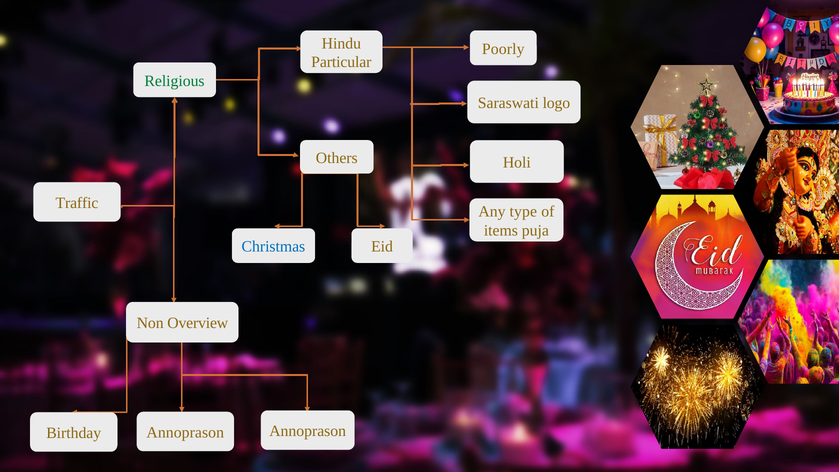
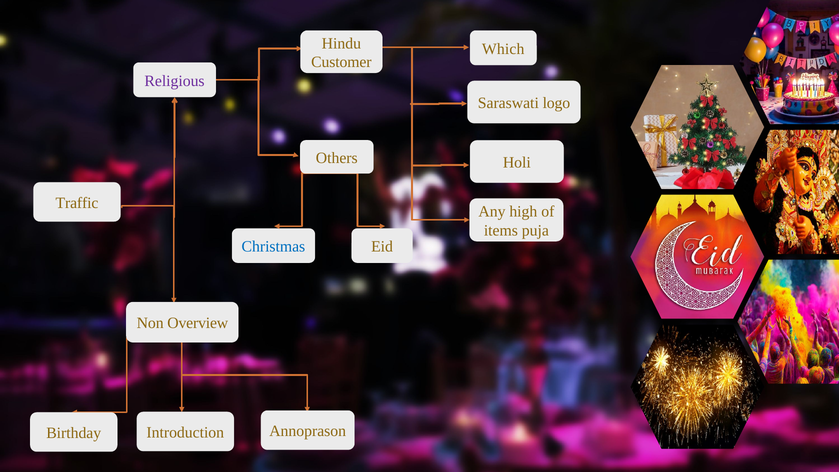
Poorly: Poorly -> Which (503, 49)
Particular: Particular -> Customer (341, 62)
Religious colour: green -> purple (175, 81)
type: type -> high (523, 211)
Annoprason: Annoprason -> Introduction (185, 433)
